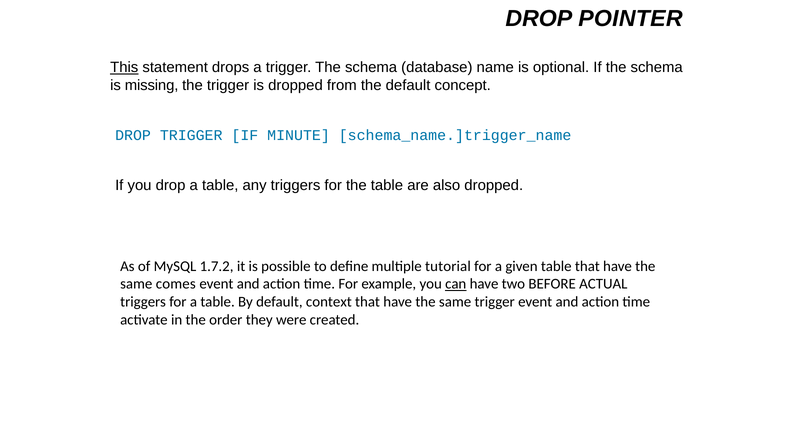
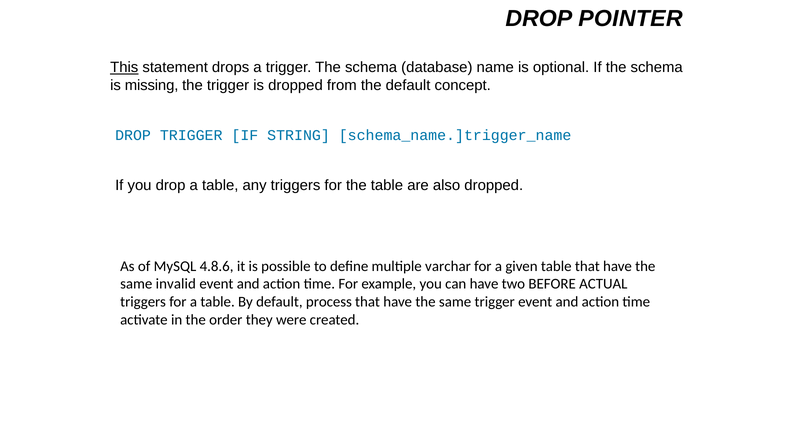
MINUTE: MINUTE -> STRING (299, 136)
1.7.2: 1.7.2 -> 4.8.6 (217, 266)
tutorial: tutorial -> varchar (448, 266)
comes: comes -> invalid (176, 284)
can underline: present -> none (456, 284)
context: context -> process (329, 302)
